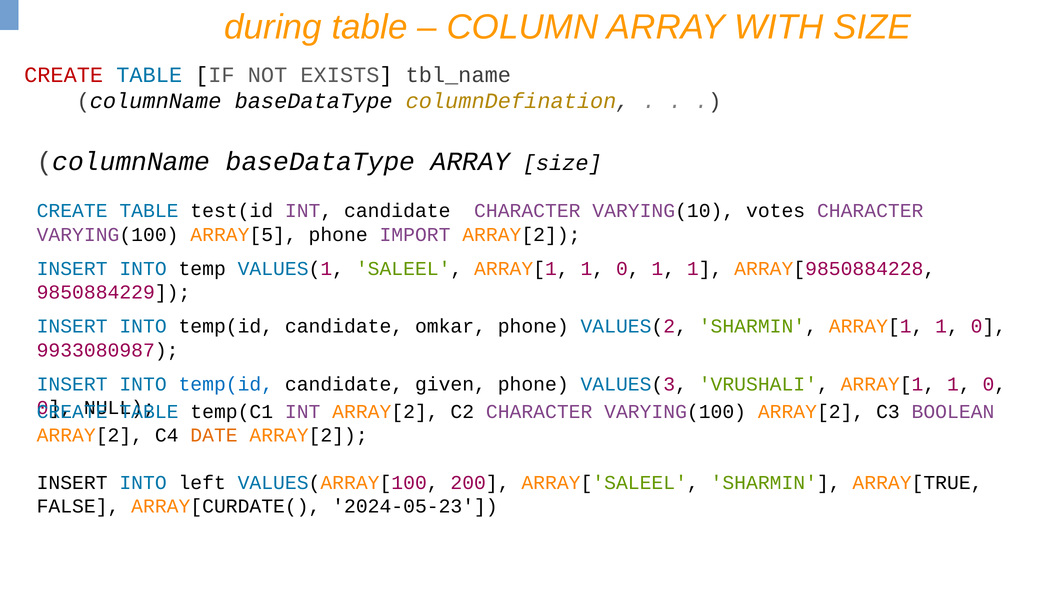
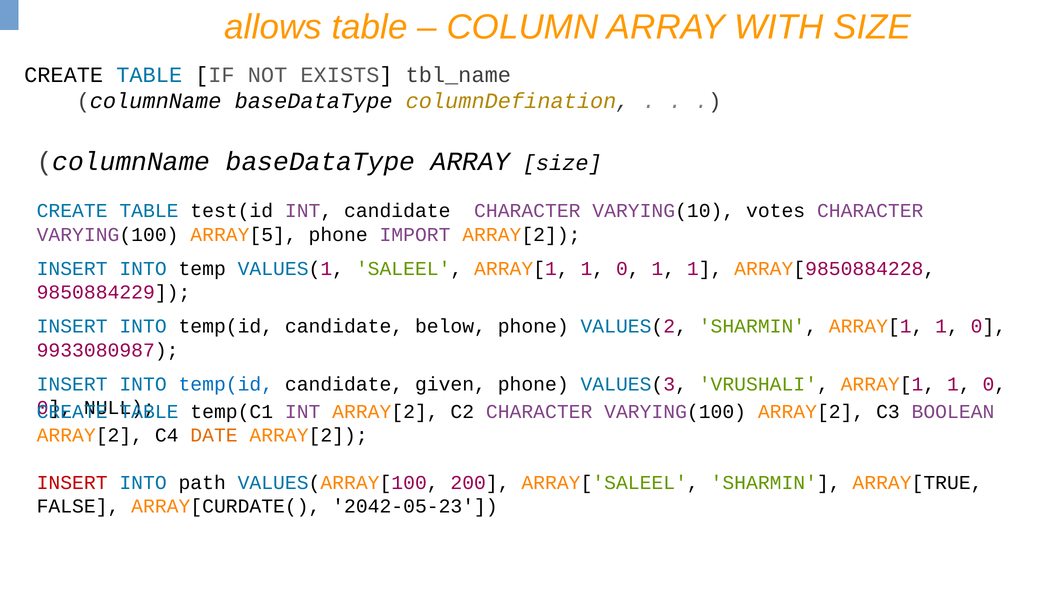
during: during -> allows (273, 27)
CREATE colour: red -> black (64, 75)
omkar: omkar -> below (450, 327)
INSERT colour: black -> red (72, 483)
left: left -> path (202, 483)
2024-05-23: 2024-05-23 -> 2042-05-23 (415, 507)
